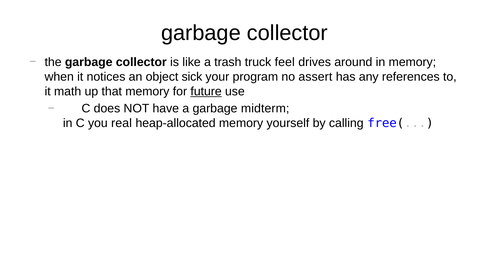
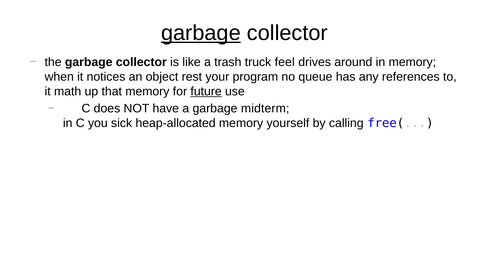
garbage underline: none -> present (201, 33)
sick: sick -> rest (192, 77)
assert: assert -> queue (315, 77)
real: real -> sick (122, 123)
